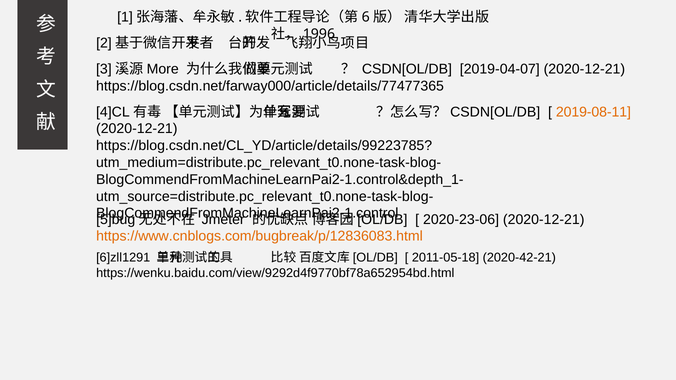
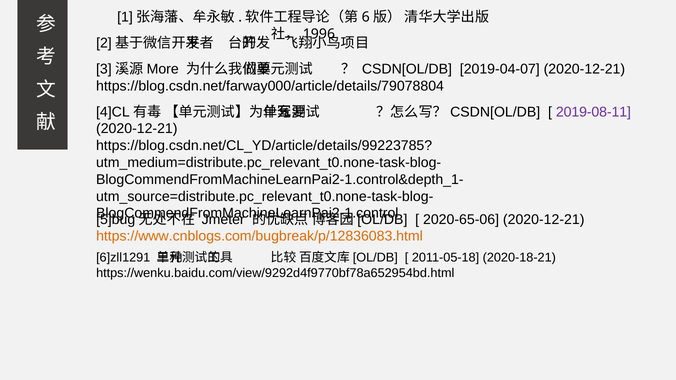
https://blog.csdn.net/farway000/article/details/77477365: https://blog.csdn.net/farway000/article/details/77477365 -> https://blog.csdn.net/farway000/article/details/79078804 (270, 86)
2019-08-11 colour: orange -> purple (593, 112)
2020-23-06: 2020-23-06 -> 2020-65-06 (461, 220)
2020-42-21: 2020-42-21 -> 2020-18-21 (519, 258)
